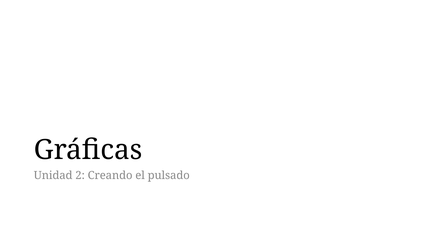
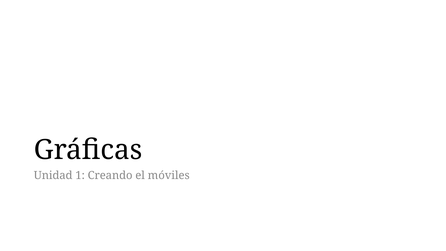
2: 2 -> 1 (80, 176)
pulsado: pulsado -> móviles (169, 176)
